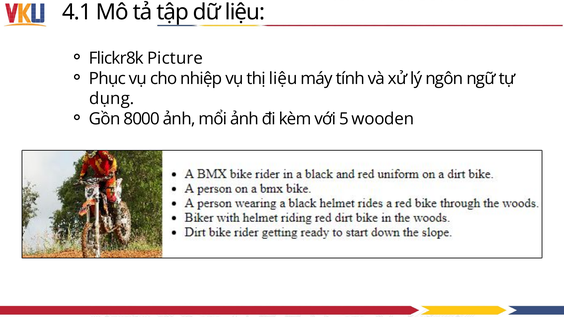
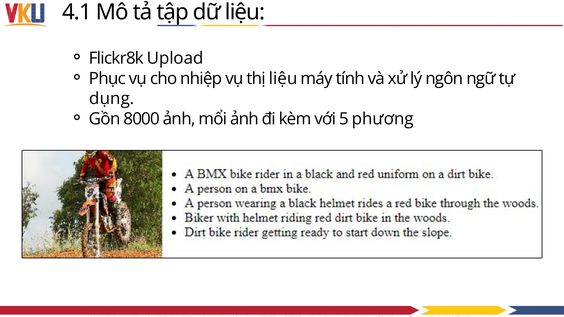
Picture: Picture -> Upload (175, 58)
wooden: wooden -> phương (383, 119)
